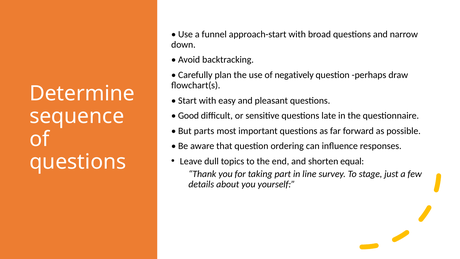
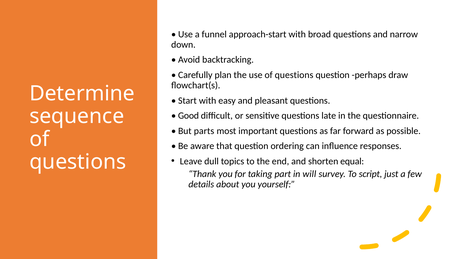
use of negatively: negatively -> questions (294, 75)
line: line -> will (309, 174)
stage: stage -> script (371, 174)
